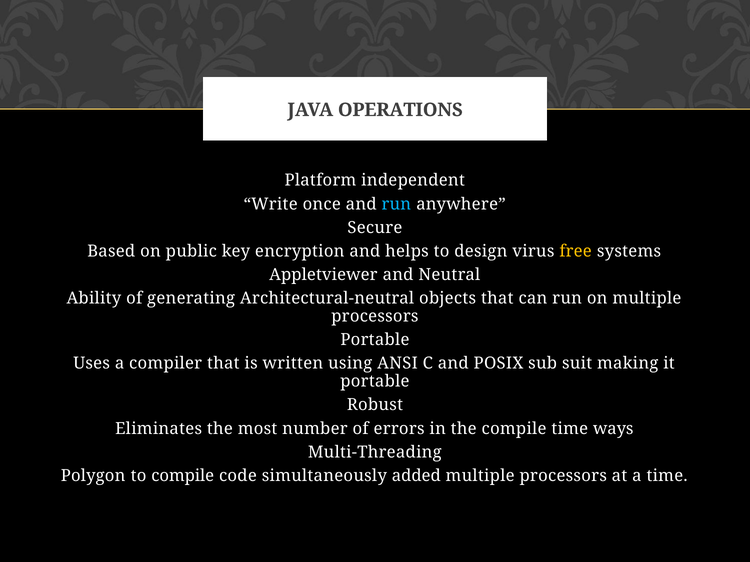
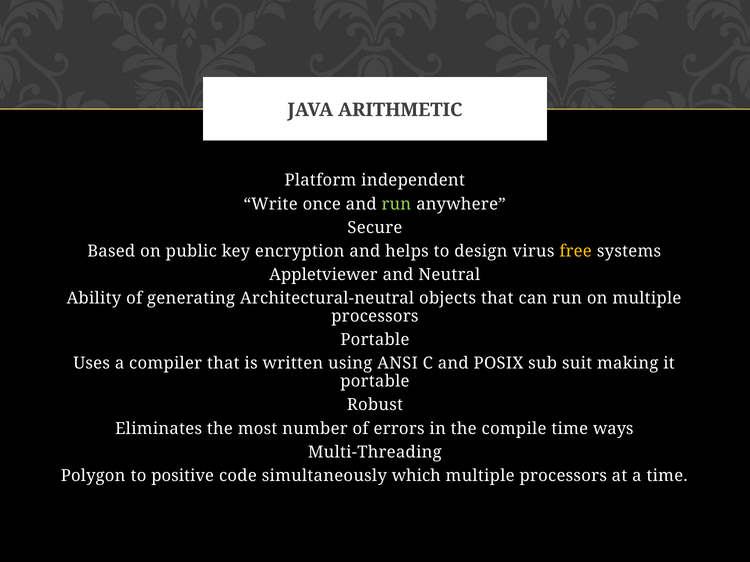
OPERATIONS: OPERATIONS -> ARITHMETIC (400, 110)
run colour: light blue -> light green (396, 204)
to compile: compile -> positive (183, 476)
added: added -> which (416, 476)
